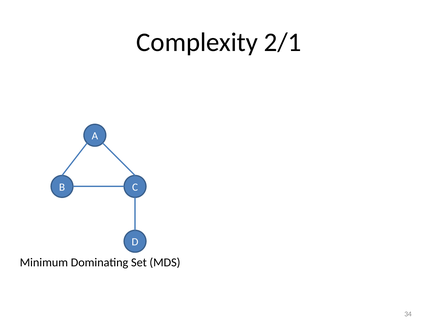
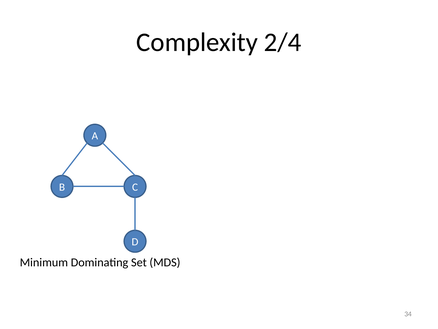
2/1: 2/1 -> 2/4 (283, 42)
